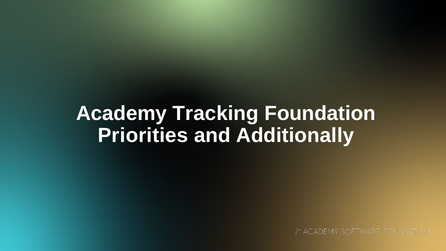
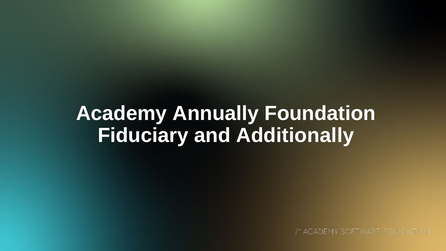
Tracking: Tracking -> Annually (216, 113)
Priorities: Priorities -> Fiduciary (143, 135)
